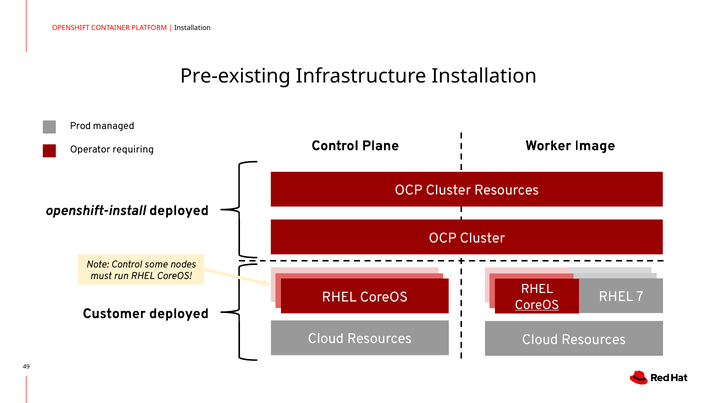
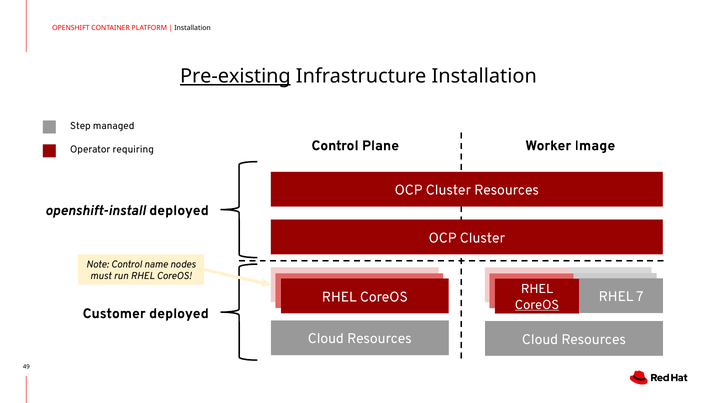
Pre-existing underline: none -> present (235, 76)
Prod: Prod -> Step (80, 126)
some: some -> name (156, 264)
